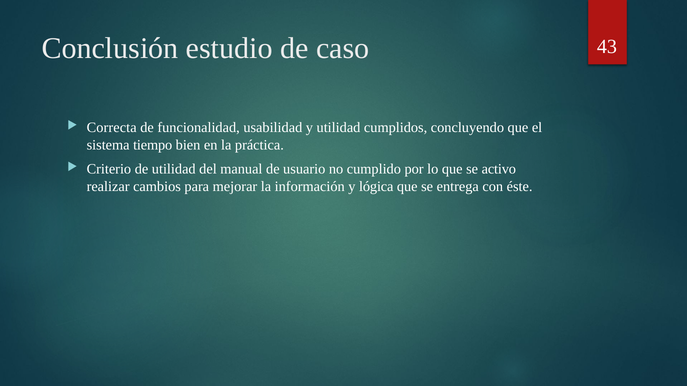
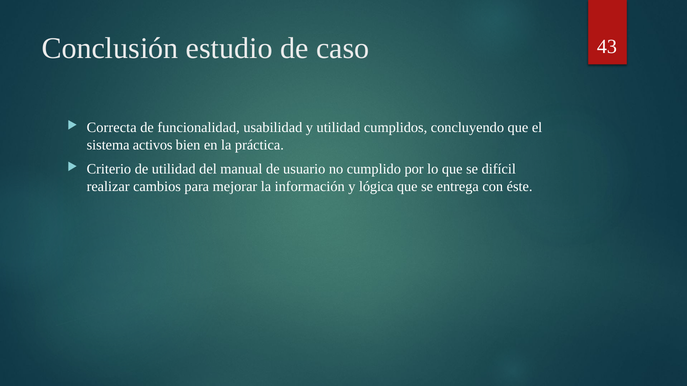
tiempo: tiempo -> activos (153, 145)
activo: activo -> difícil (499, 169)
